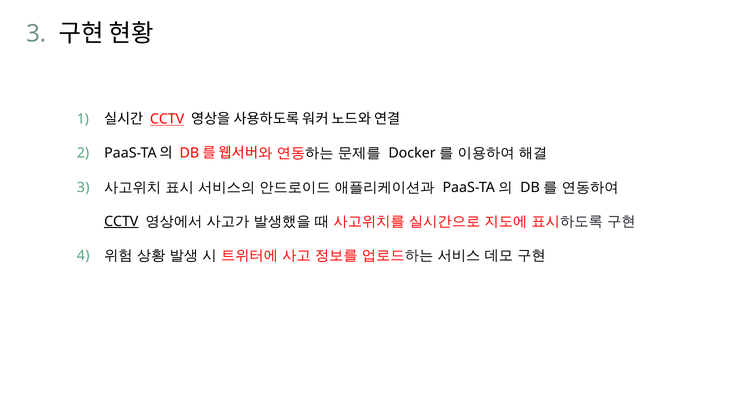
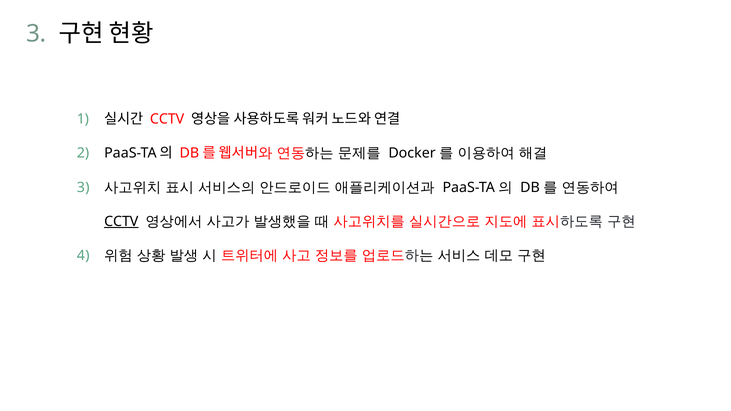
CCTV underline: present -> none (167, 119)
